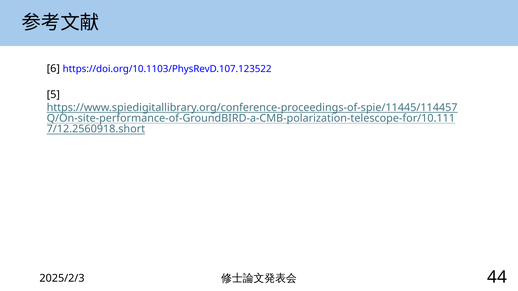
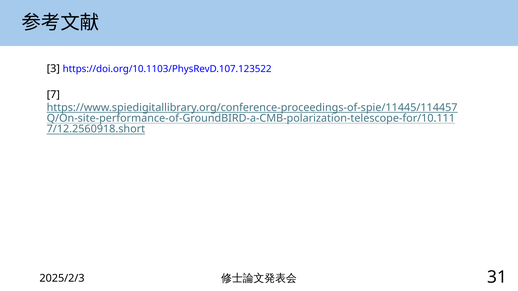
6: 6 -> 3 (53, 69)
5: 5 -> 7 (53, 95)
44: 44 -> 31 (497, 278)
